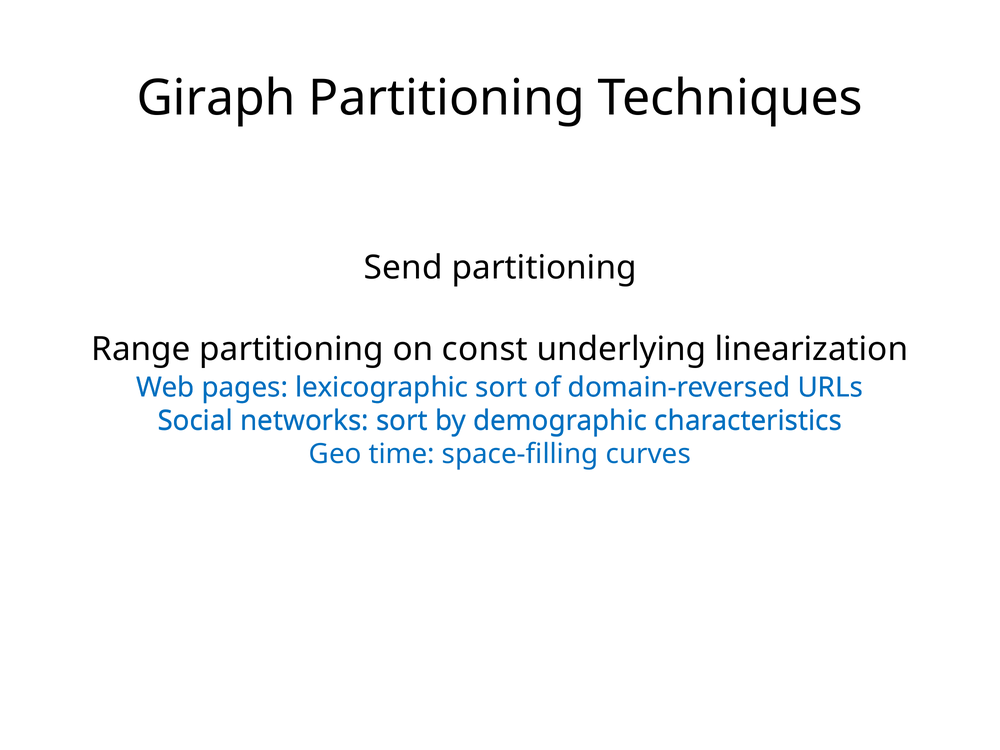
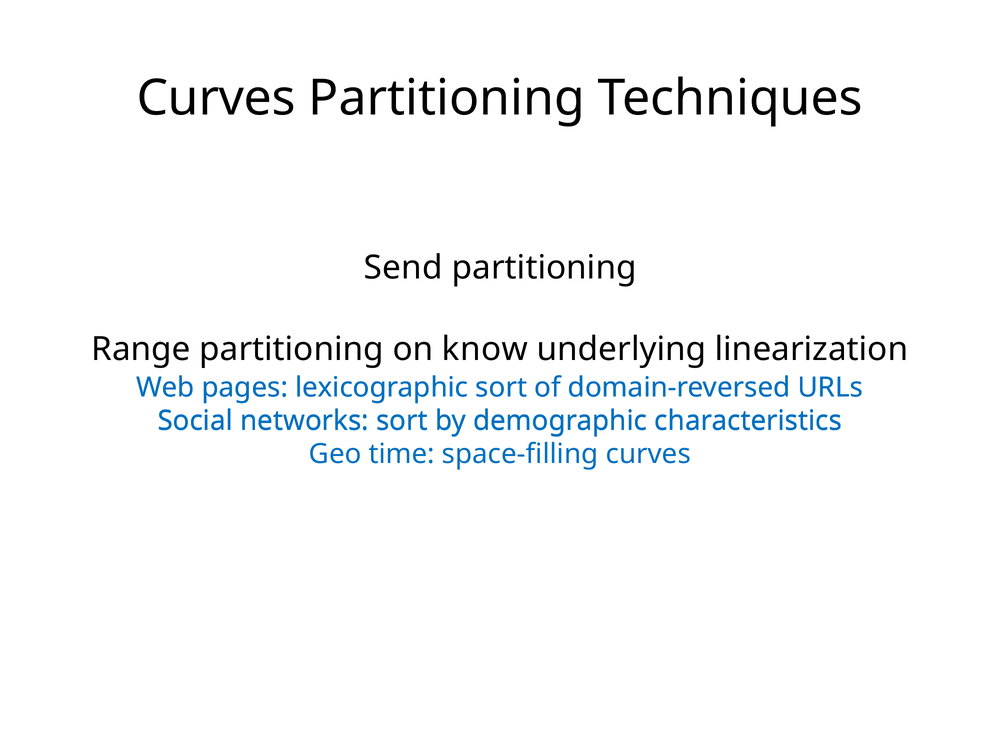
Giraph: Giraph -> Curves (216, 98)
const: const -> know (485, 349)
